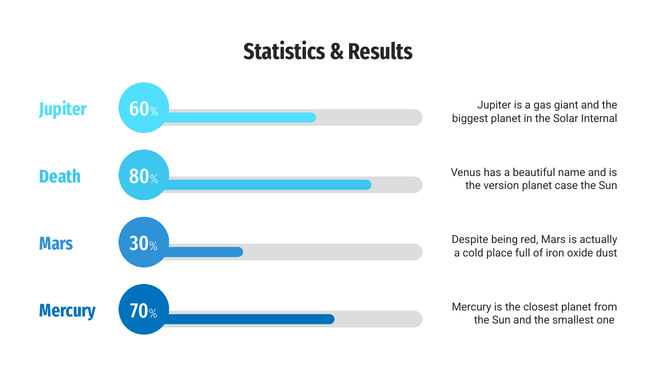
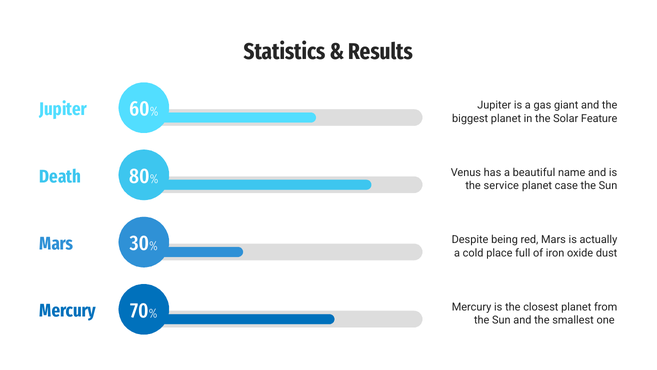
Internal: Internal -> Feature (599, 118)
version: version -> service (501, 185)
